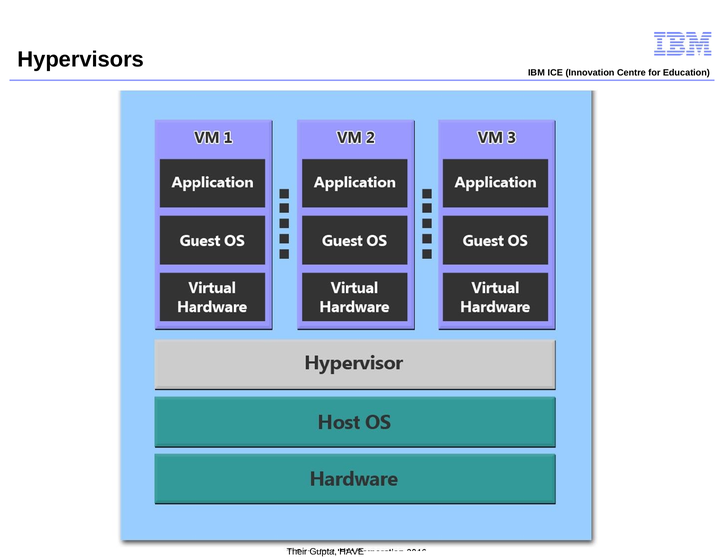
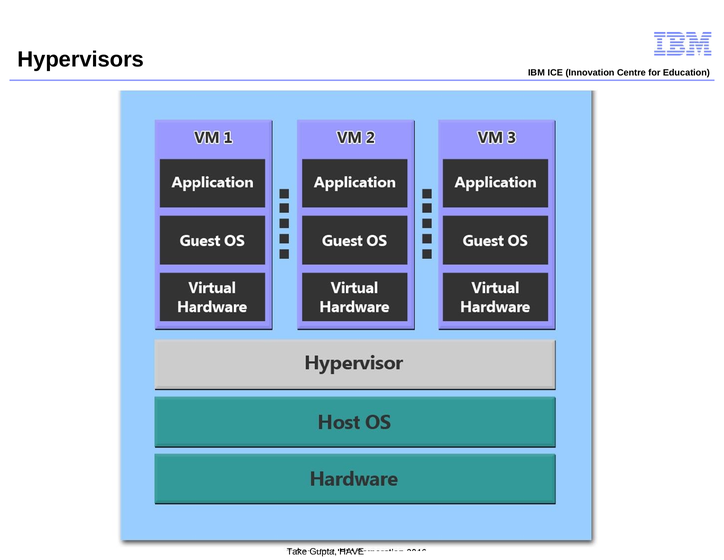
Their: Their -> Take (297, 552)
